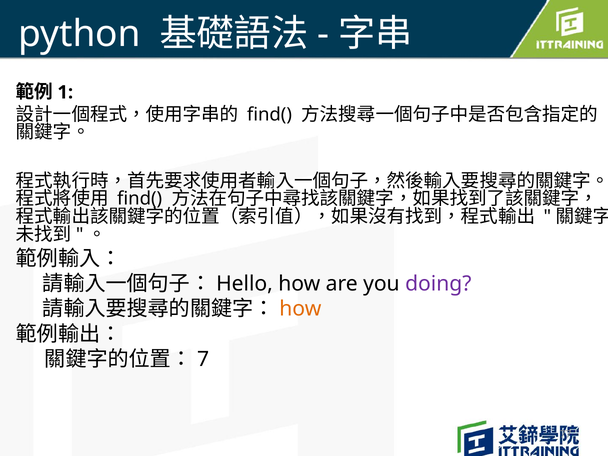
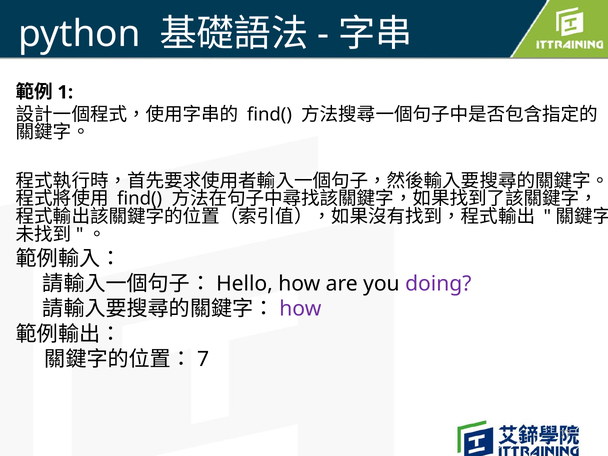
how colour: orange -> purple (300, 309)
